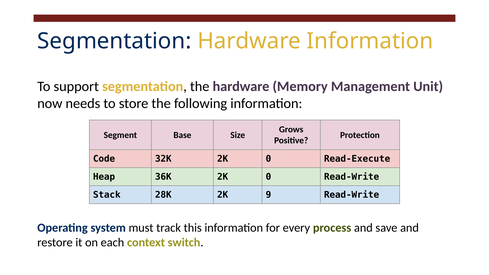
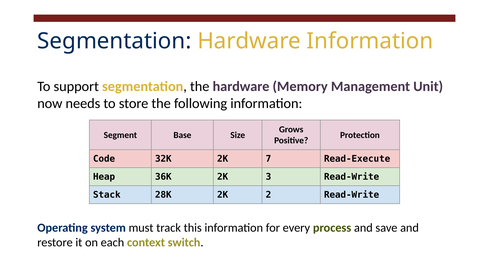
32K 2K 0: 0 -> 7 (268, 159)
36K 2K 0: 0 -> 3 (268, 177)
9: 9 -> 2 (268, 195)
